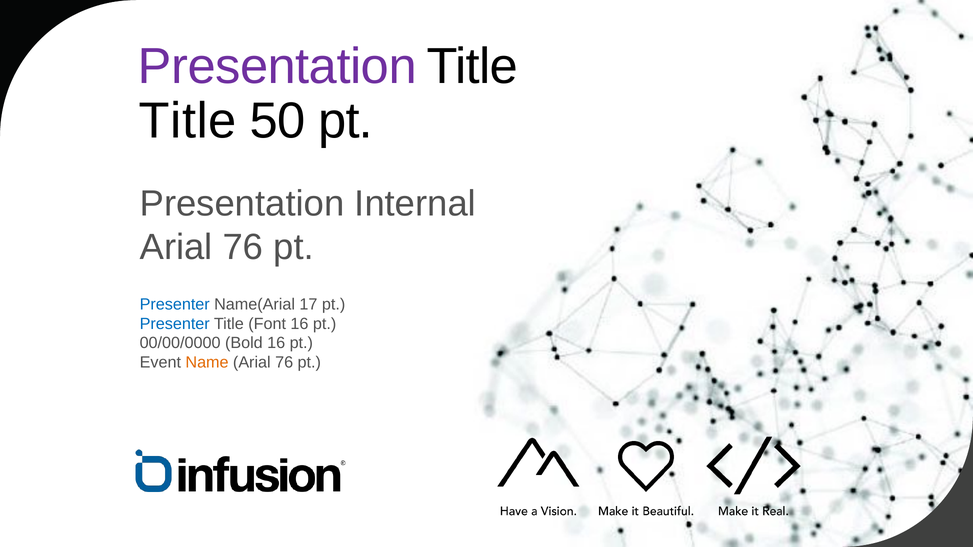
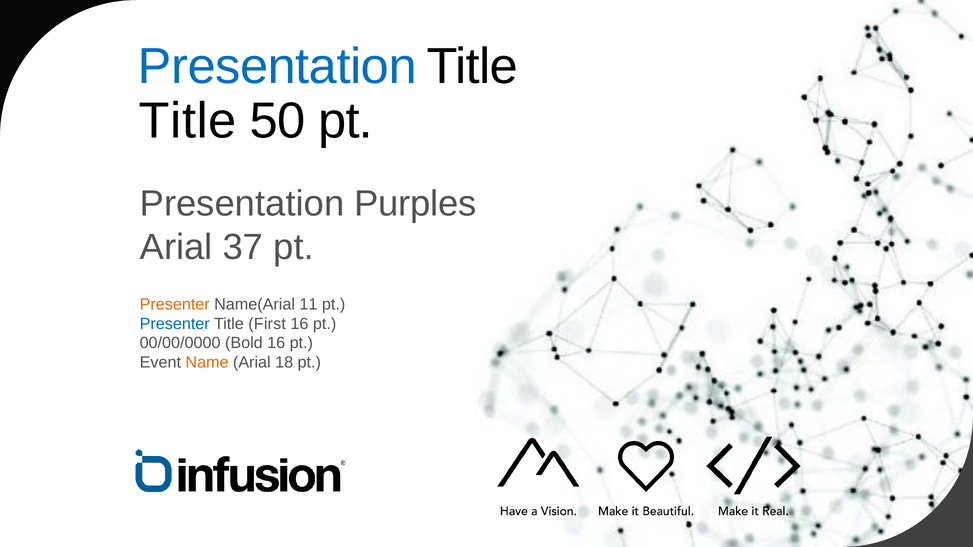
Presentation colour: purple -> blue (277, 67)
Internal: Internal -> Purples (415, 204)
76: 76 -> 37 (243, 247)
Presenter colour: blue -> orange (175, 304)
17: 17 -> 11 (308, 304)
Font: Font -> First (267, 324)
76: 76 -> 18 (284, 363)
